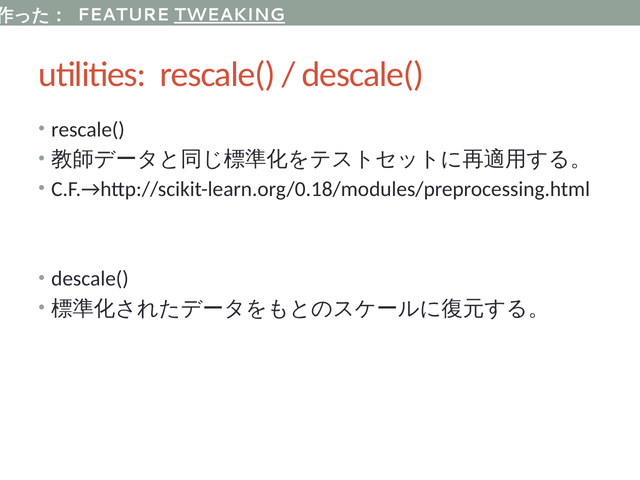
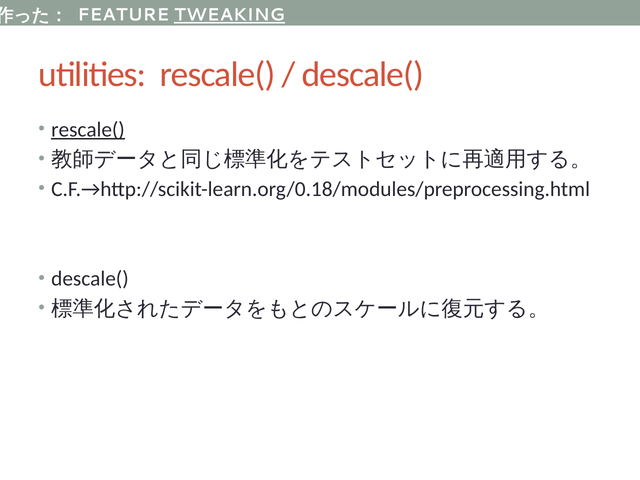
rescale( underline: none -> present (88, 129)
